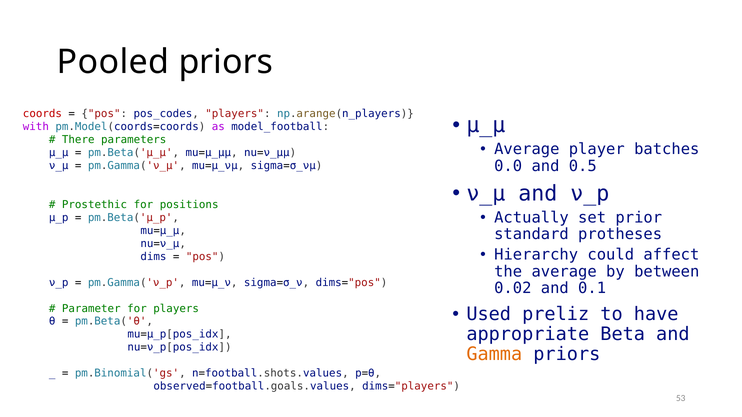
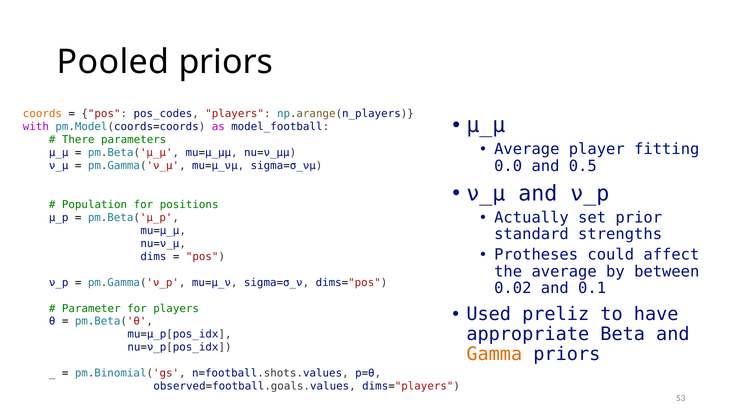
coords colour: red -> orange (42, 114)
batches: batches -> fitting (667, 149)
Prostethic: Prostethic -> Population (95, 205)
protheses: protheses -> strengths (620, 234)
Hierarchy: Hierarchy -> Protheses (536, 255)
